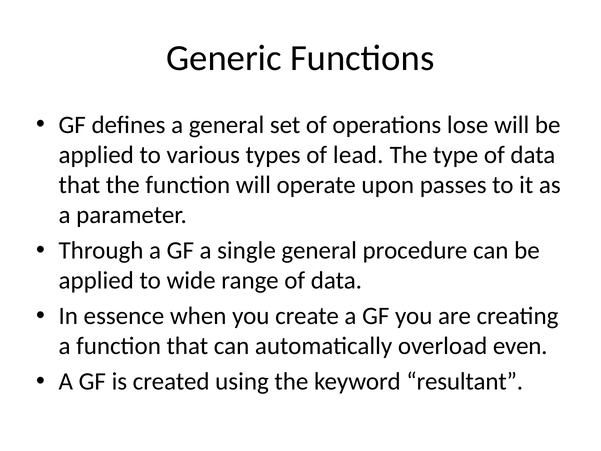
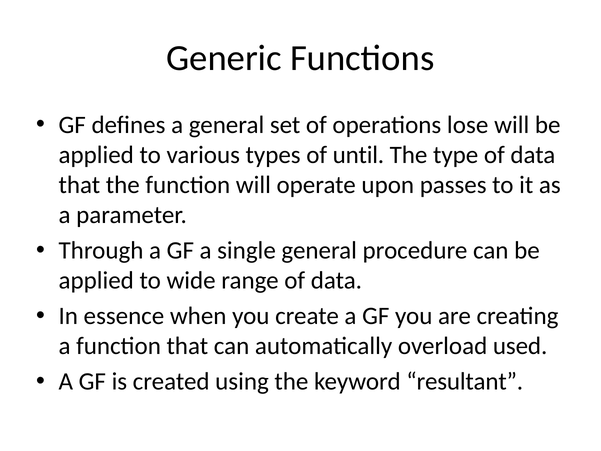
lead: lead -> until (358, 155)
even: even -> used (520, 346)
